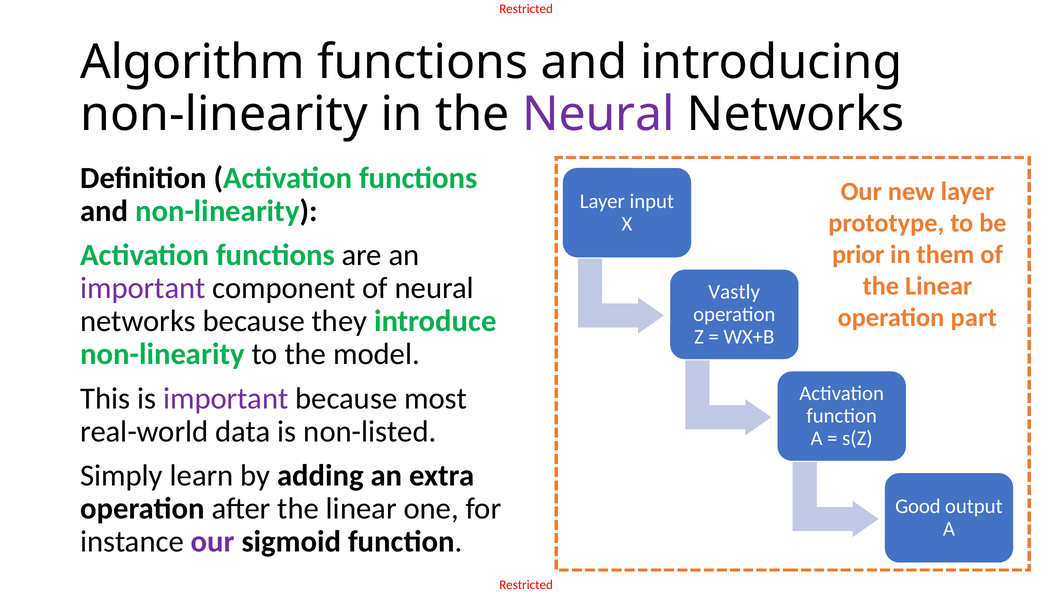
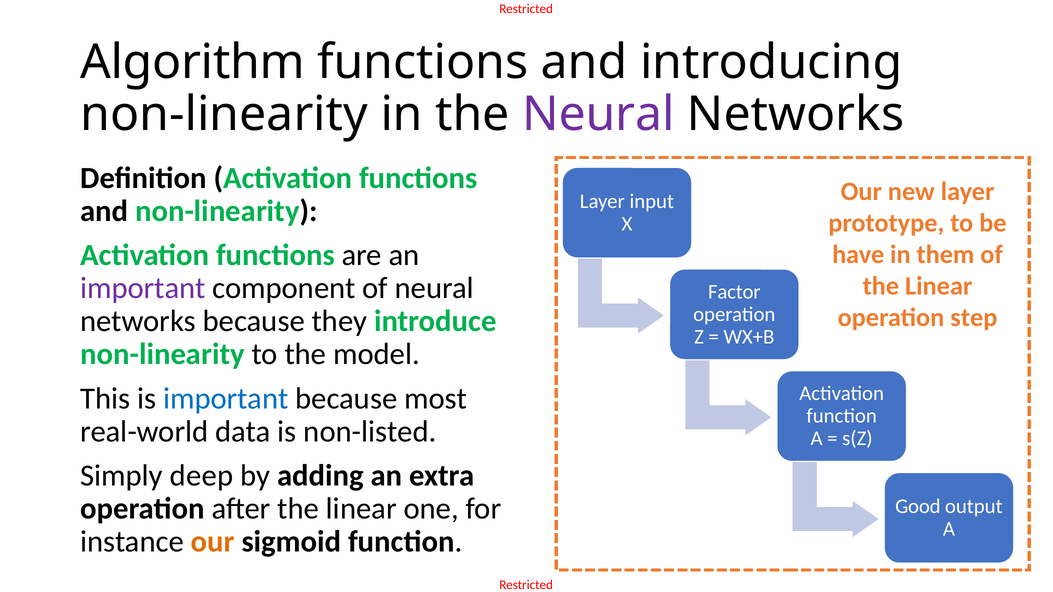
prior: prior -> have (858, 255)
Vastly: Vastly -> Factor (734, 292)
part: part -> step (974, 318)
important colour: purple -> blue (226, 399)
learn: learn -> deep (202, 476)
our colour: purple -> orange (213, 542)
